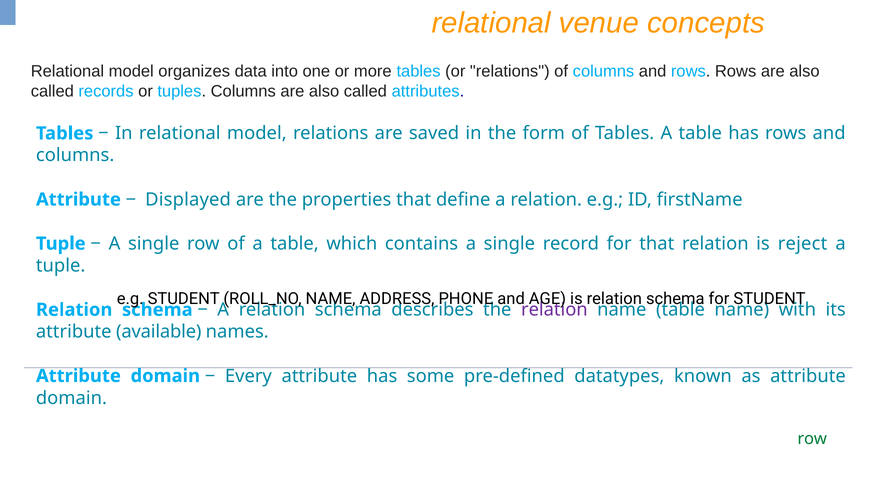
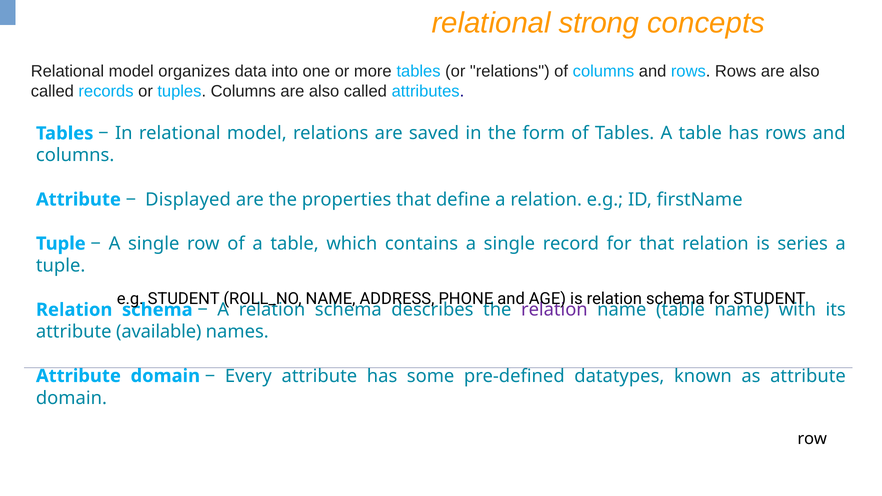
venue: venue -> strong (599, 23)
reject: reject -> series (803, 244)
row colour: green -> black (812, 439)
